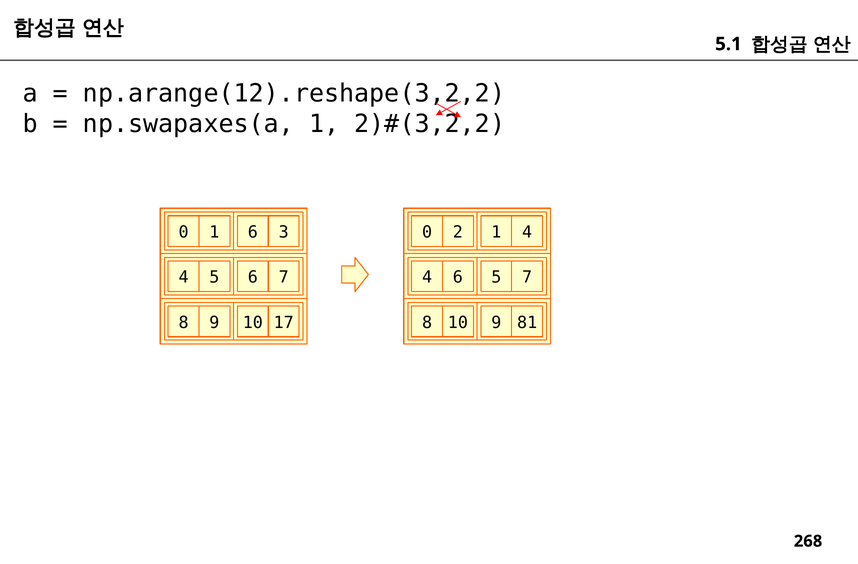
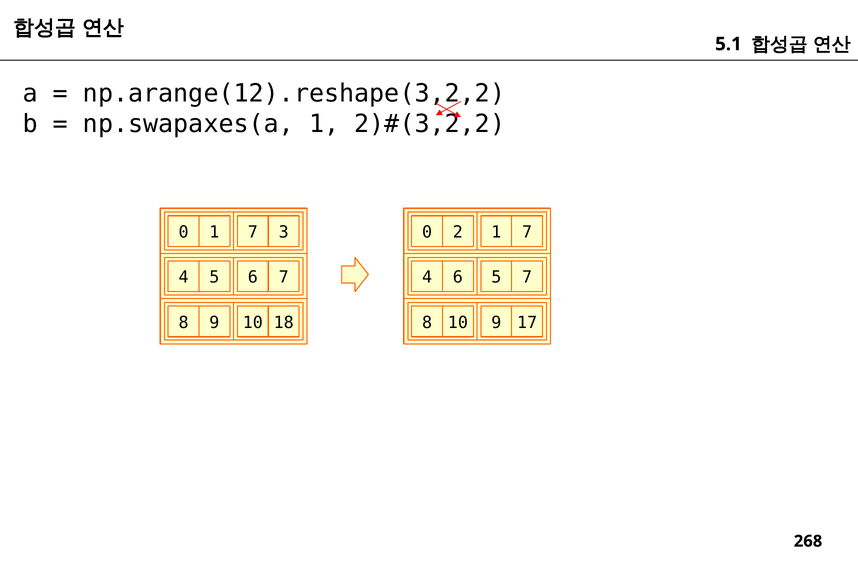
0 1 6: 6 -> 7 (253, 232)
2 1 4: 4 -> 7 (527, 232)
17: 17 -> 18 (284, 322)
81: 81 -> 17 (527, 322)
